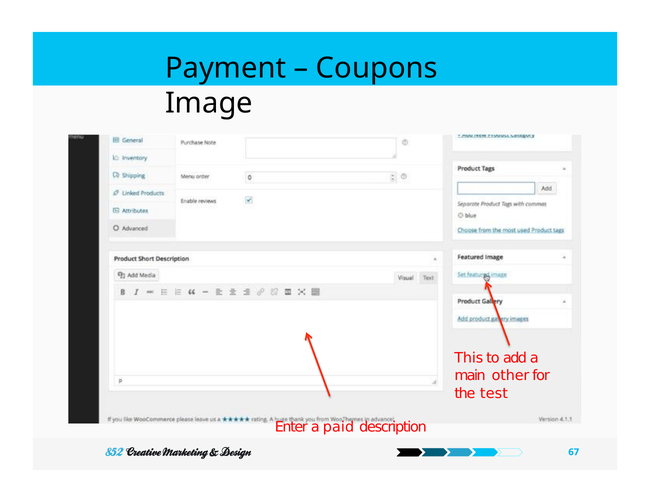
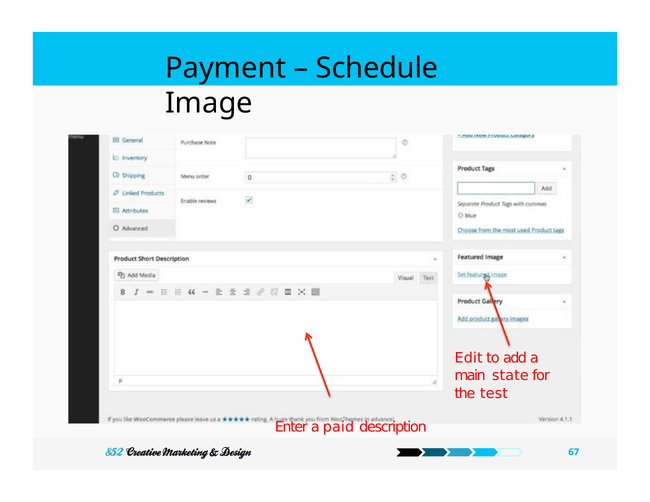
Coupons: Coupons -> Schedule (377, 68)
This: This -> Edit (469, 358)
other: other -> state (510, 376)
